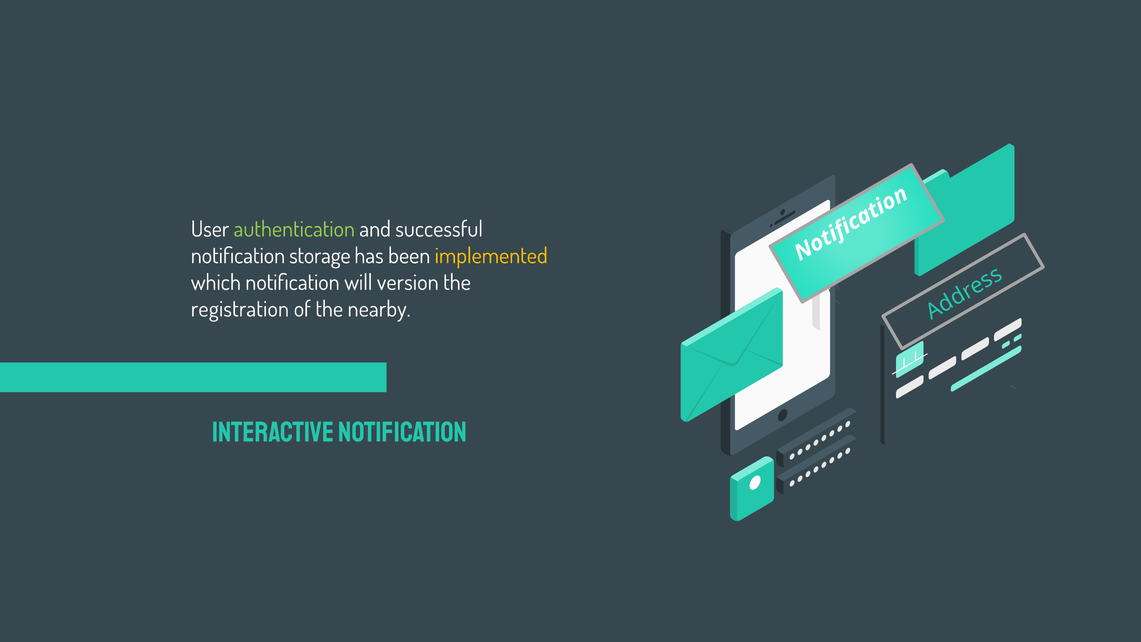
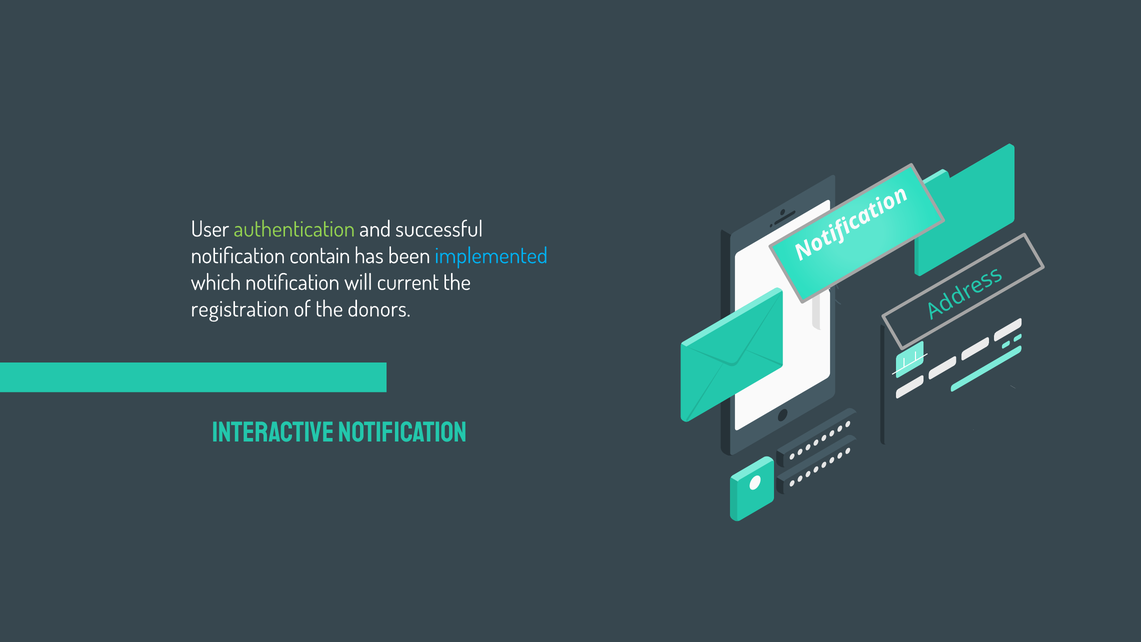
storage: storage -> contain (320, 256)
implemented colour: yellow -> light blue (491, 256)
version: version -> current (408, 283)
nearby: nearby -> donors (379, 309)
